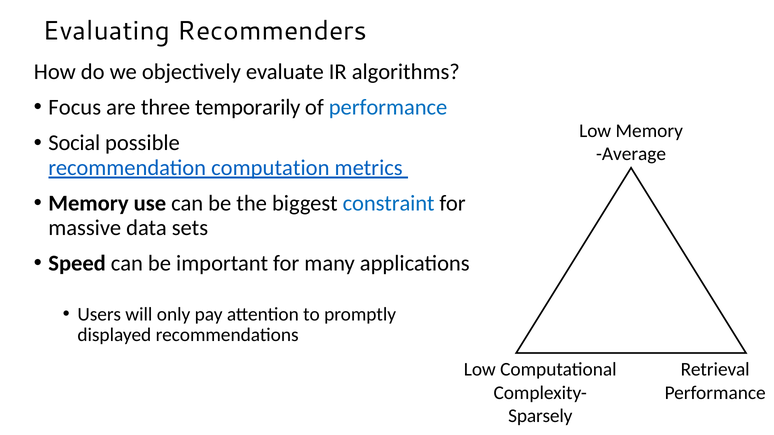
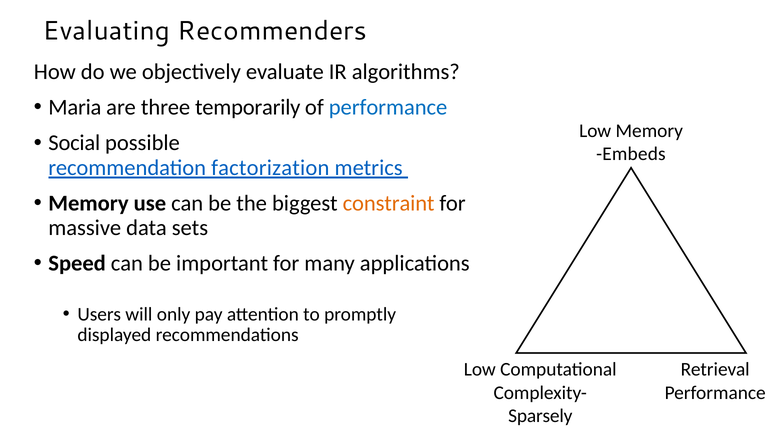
Focus: Focus -> Maria (75, 107)
Average: Average -> Embeds (631, 154)
computation: computation -> factorization (270, 168)
constraint colour: blue -> orange (389, 204)
